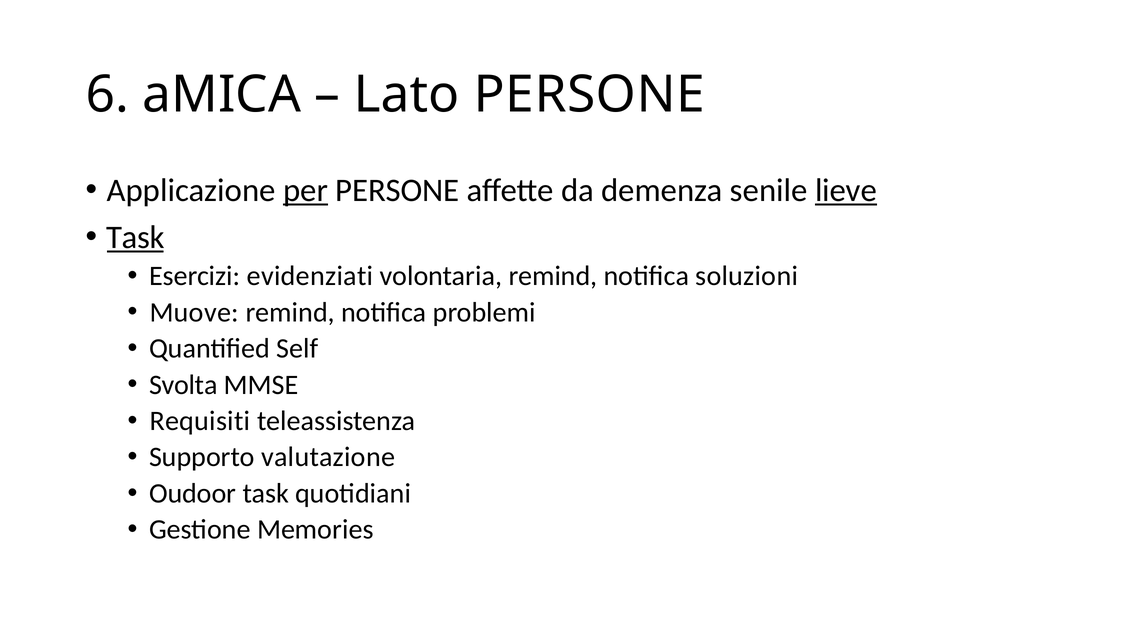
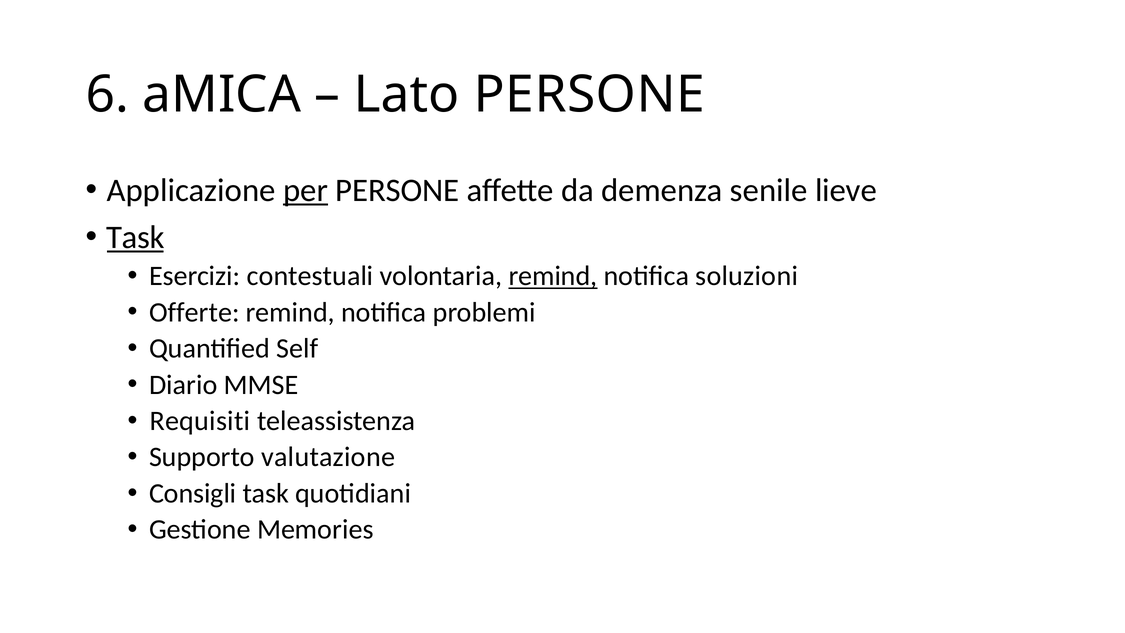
lieve underline: present -> none (846, 190)
evidenziati: evidenziati -> contestuali (310, 276)
remind underline: none -> present (553, 276)
Muove: Muove -> Offerte (194, 312)
Svolta: Svolta -> Diario (183, 385)
Oudoor: Oudoor -> Consigli (193, 493)
